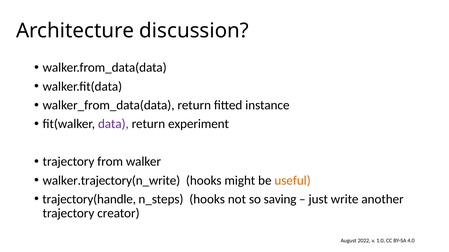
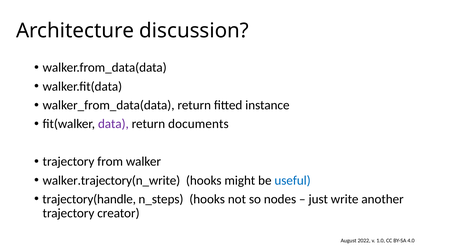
experiment: experiment -> documents (198, 124)
useful colour: orange -> blue (293, 181)
saving: saving -> nodes (280, 200)
